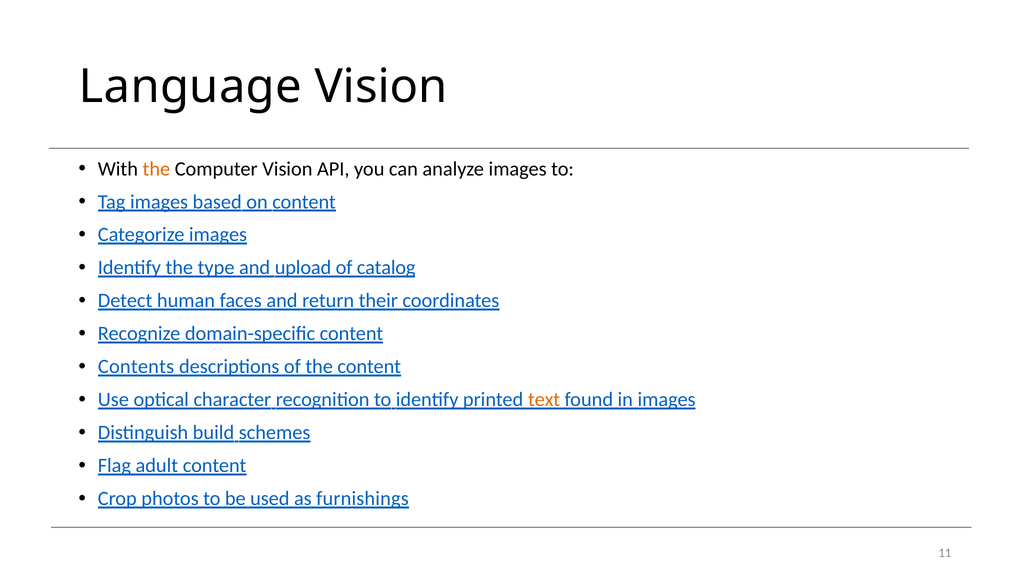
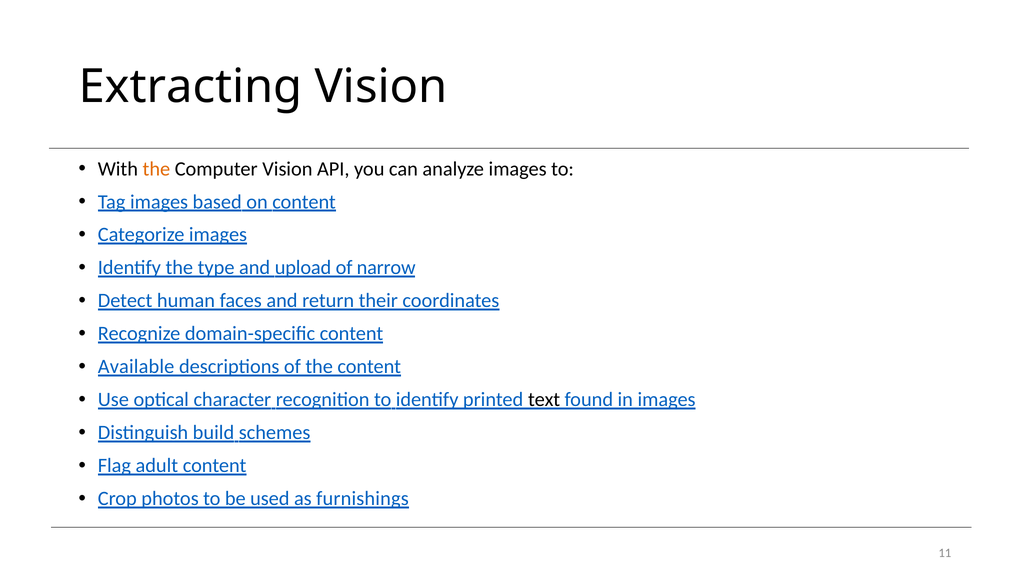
Language: Language -> Extracting (190, 87)
catalog: catalog -> narrow (386, 268)
Contents: Contents -> Available (136, 367)
text colour: orange -> black (544, 400)
